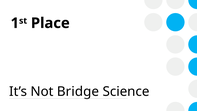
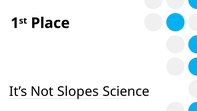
Bridge: Bridge -> Slopes (78, 91)
